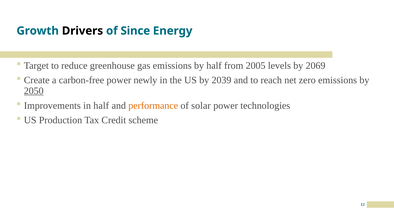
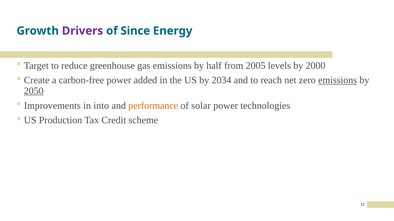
Drivers colour: black -> purple (82, 31)
2069: 2069 -> 2000 (316, 66)
newly: newly -> added (145, 80)
2039: 2039 -> 2034 (221, 80)
emissions underline: none -> present (338, 80)
in half: half -> into (101, 106)
